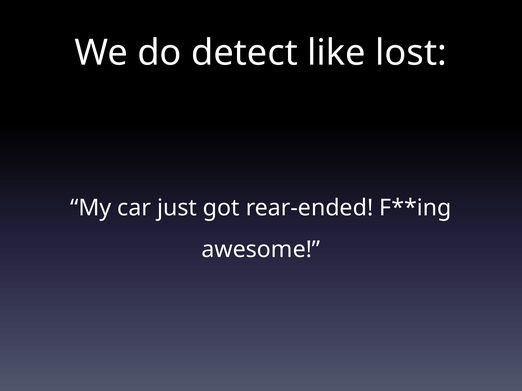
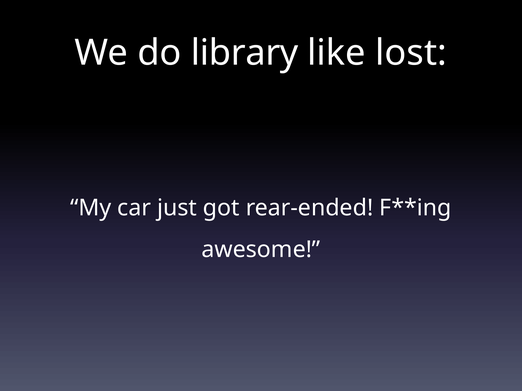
detect: detect -> library (245, 53)
